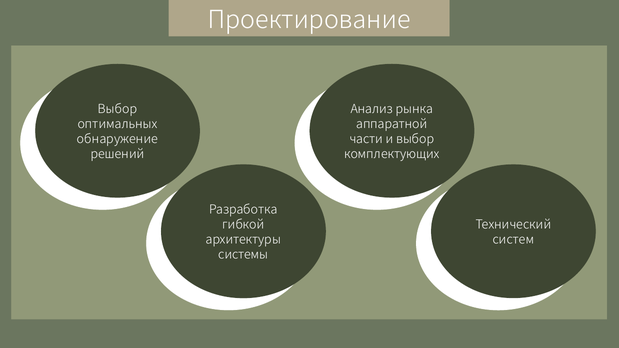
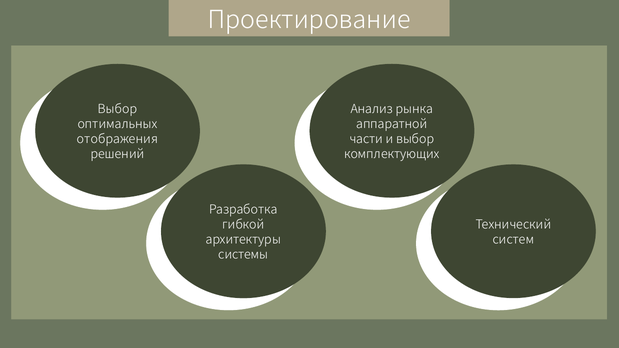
обнаружение: обнаружение -> отображения (117, 139)
